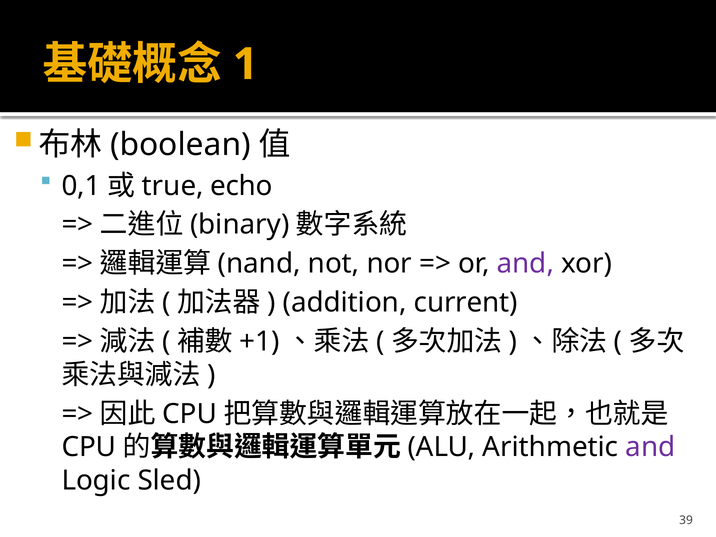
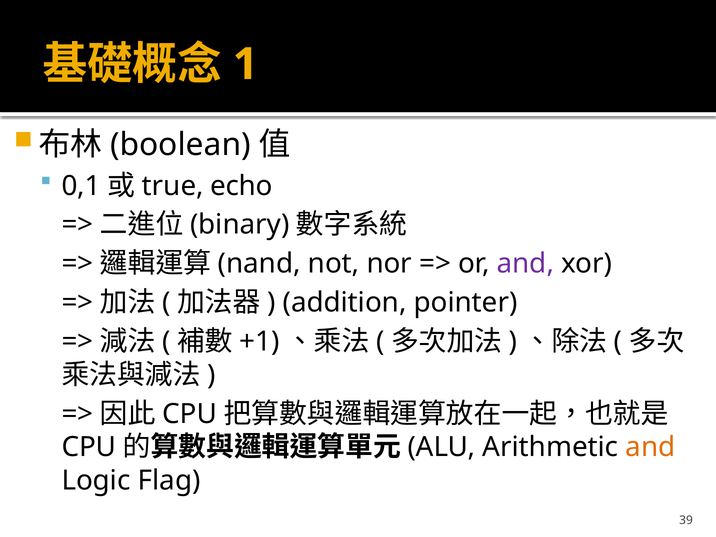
current: current -> pointer (466, 303)
and colour: purple -> orange (650, 447)
Sled: Sled -> Flag (169, 481)
